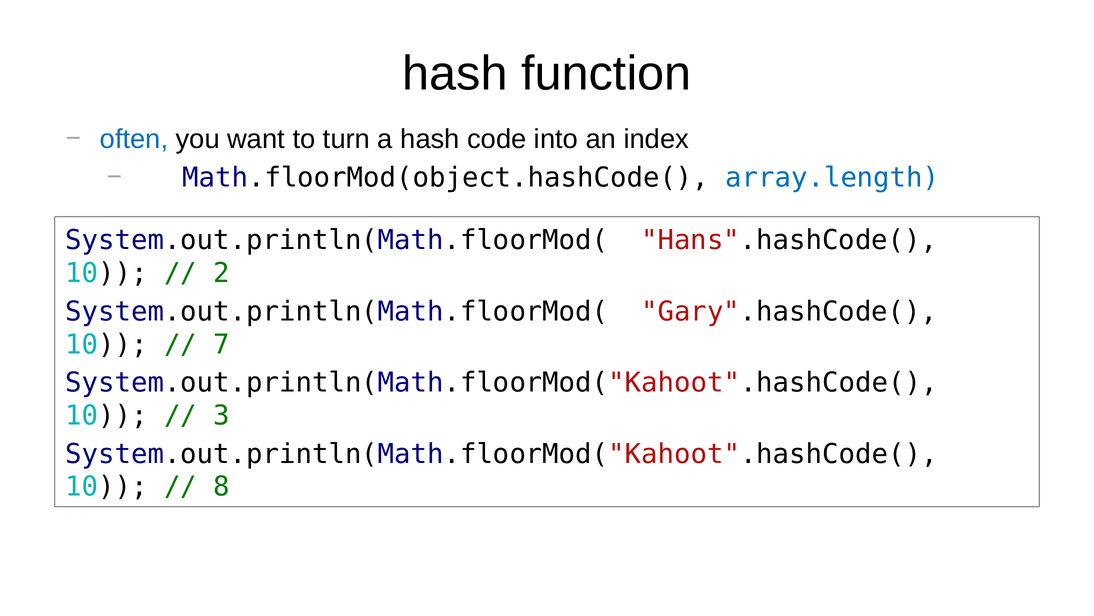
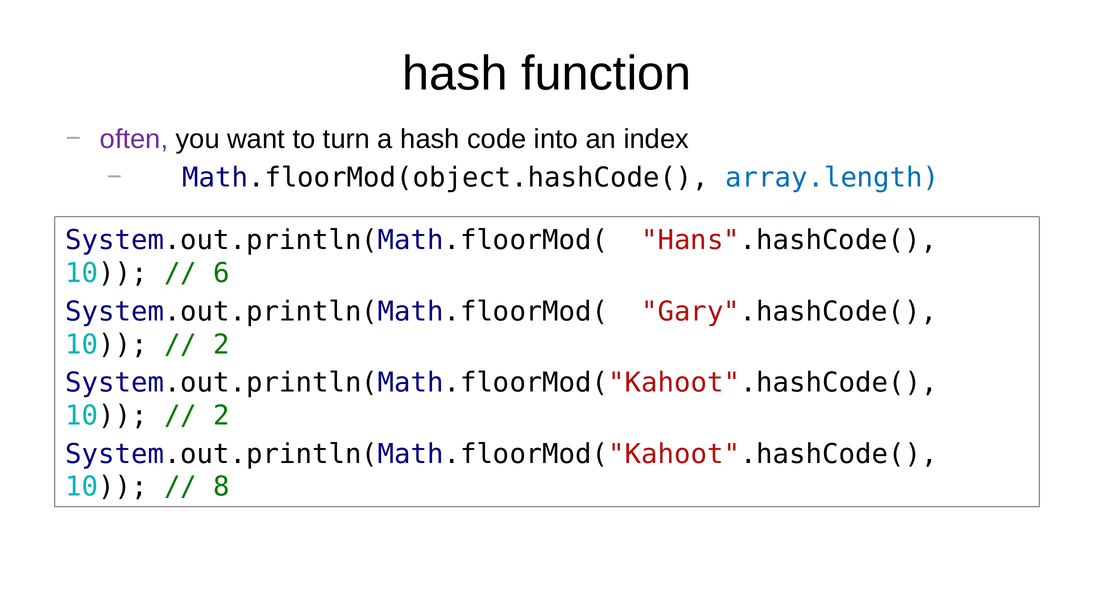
often colour: blue -> purple (134, 139)
2: 2 -> 6 (222, 273)
7: 7 -> 2 (222, 344)
3: 3 -> 2 (222, 415)
